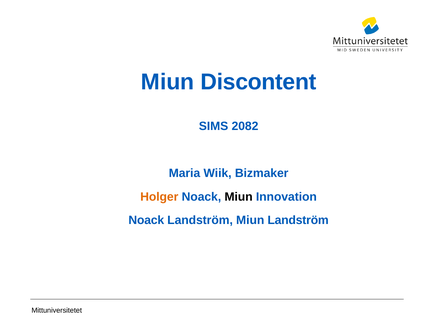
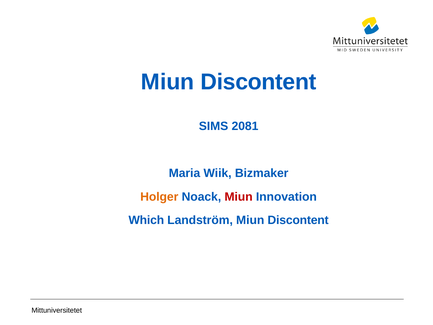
2082: 2082 -> 2081 (245, 126)
Miun colour: black -> red (239, 197)
Noack: Noack -> Which (146, 220)
Landström Miun Landström: Landström -> Discontent (298, 220)
